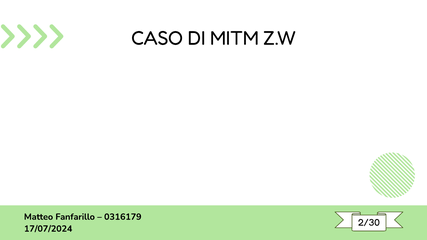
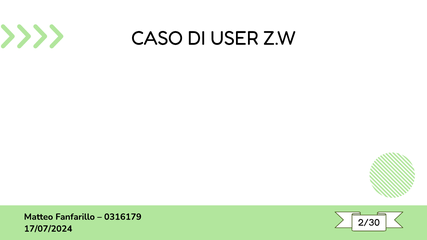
MITM: MITM -> USER (234, 38)
